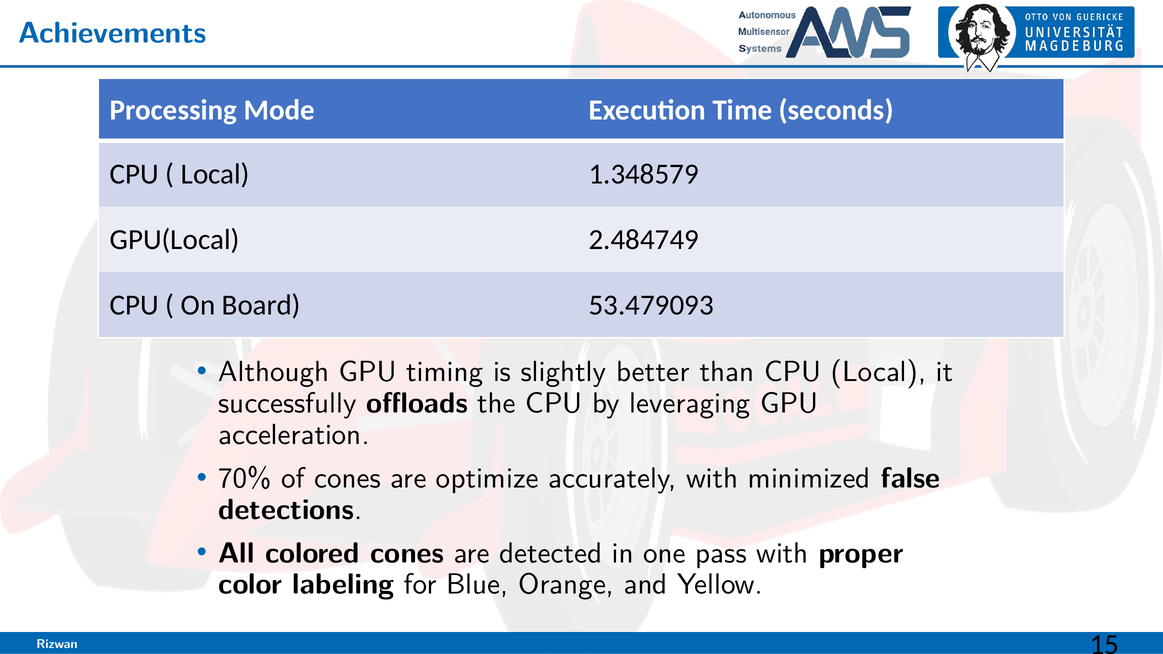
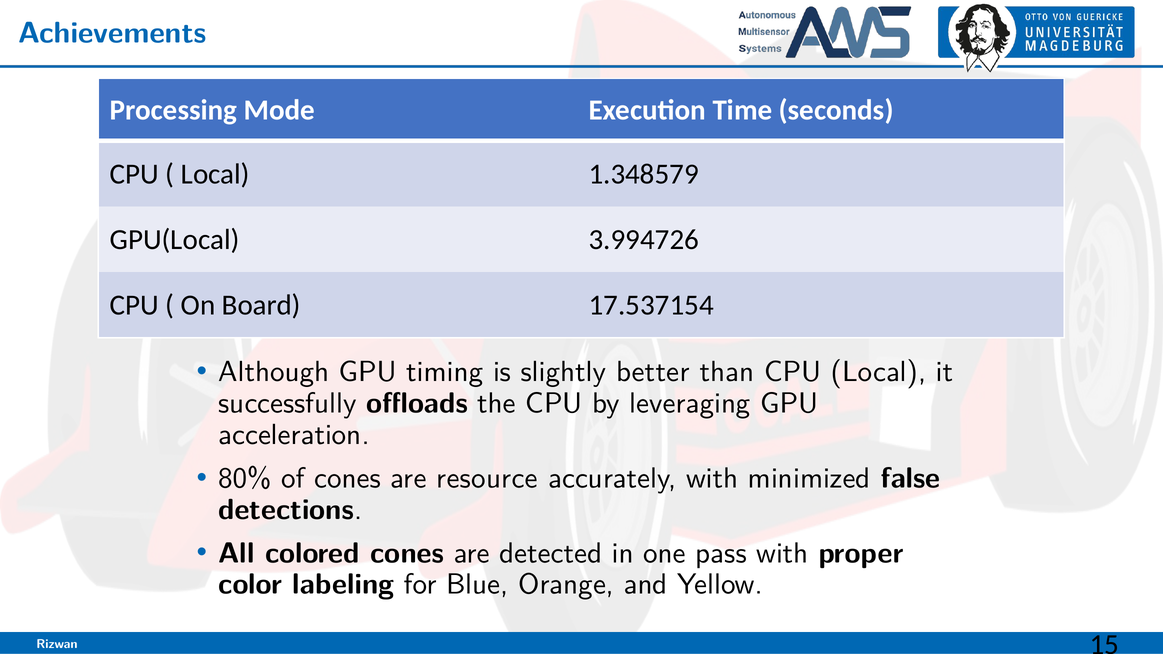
2.484749: 2.484749 -> 3.994726 (644, 240)
53.479093: 53.479093 -> 17.537154 (651, 305)
70%: 70% -> 80% (245, 478)
optimize: optimize -> resource (487, 478)
